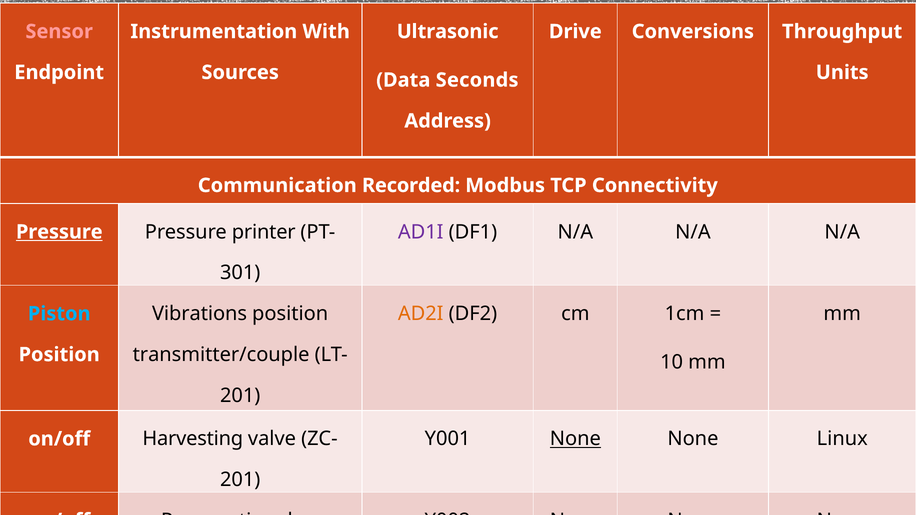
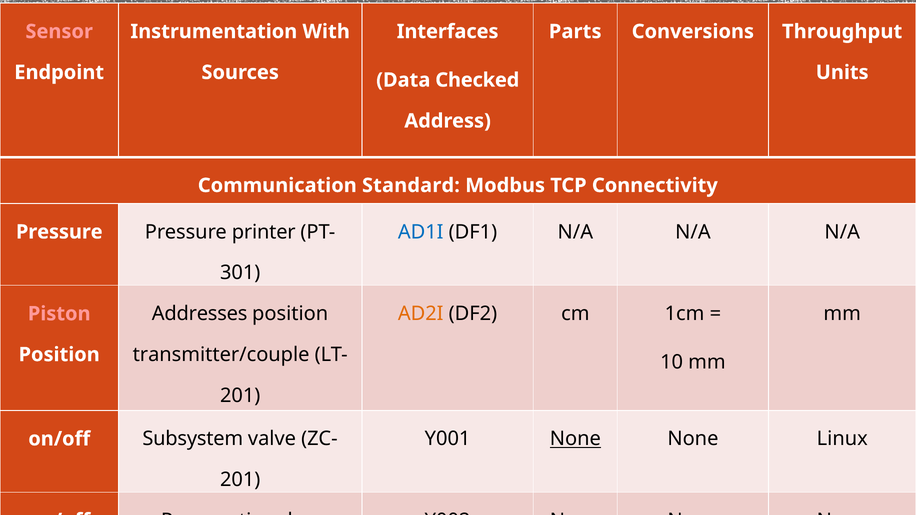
Ultrasonic: Ultrasonic -> Interfaces (448, 32)
Drive: Drive -> Parts (575, 32)
Seconds: Seconds -> Checked (477, 80)
Recorded: Recorded -> Standard (411, 186)
AD1I colour: purple -> blue (421, 232)
Pressure underline: present -> none (59, 232)
Vibrations: Vibrations -> Addresses (200, 314)
Piston colour: light blue -> pink (59, 314)
Harvesting: Harvesting -> Subsystem (193, 439)
